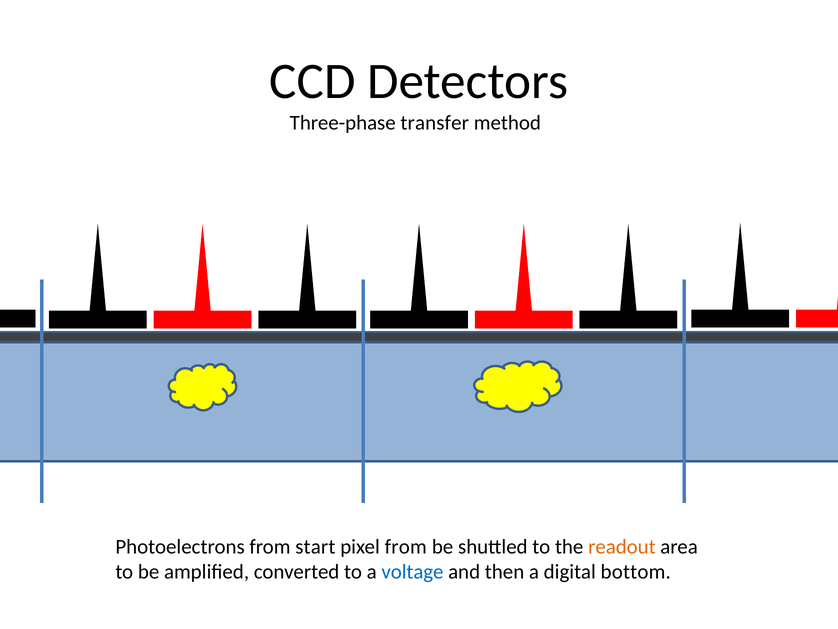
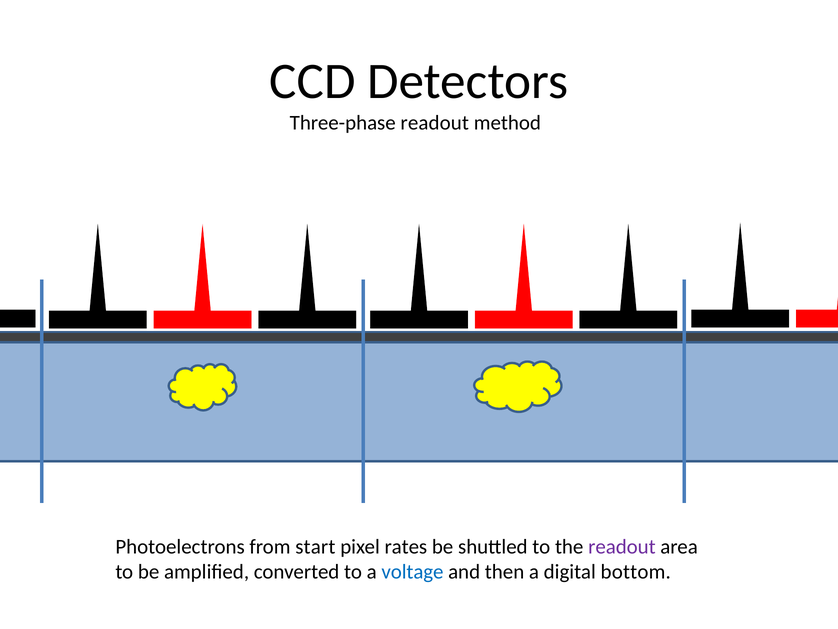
Three-phase transfer: transfer -> readout (435, 123)
pixel from: from -> rates (406, 546)
readout colour: orange -> purple (622, 546)
